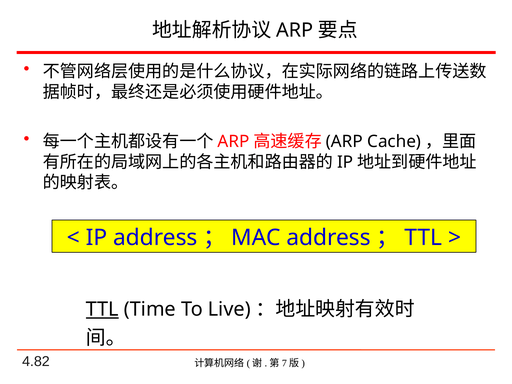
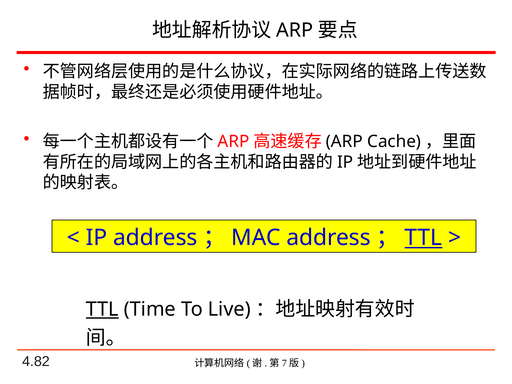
TTL underline: none -> present (423, 238)
